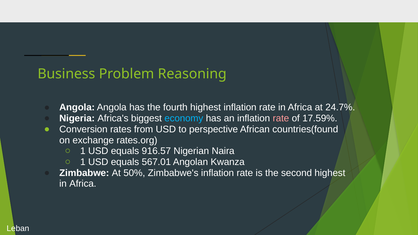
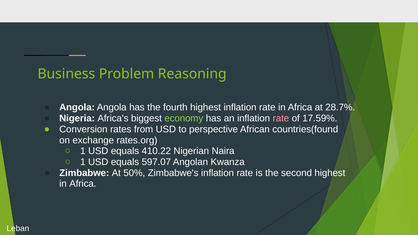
24.7%: 24.7% -> 28.7% (340, 108)
economy colour: light blue -> light green (184, 118)
916.57: 916.57 -> 410.22 (156, 151)
567.01: 567.01 -> 597.07 (156, 162)
